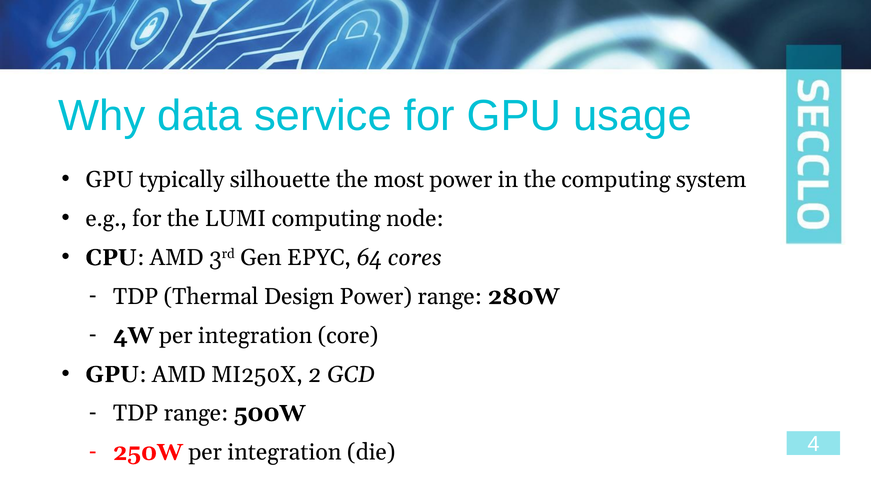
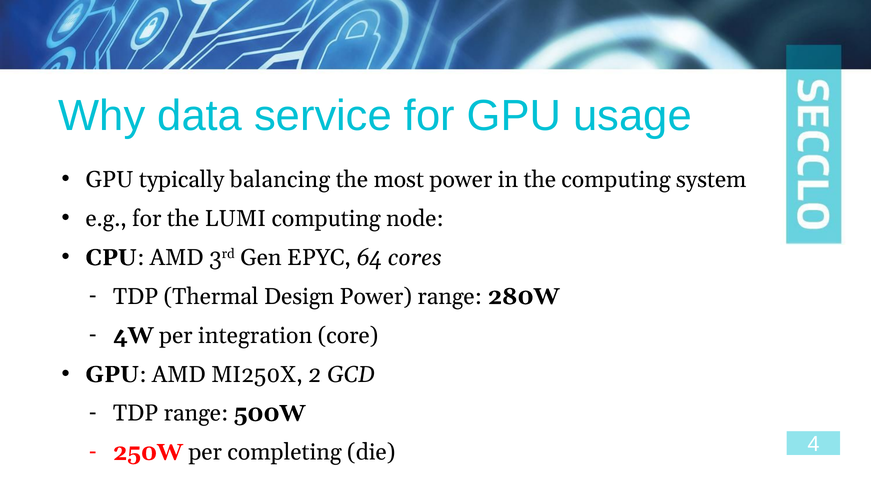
silhouette: silhouette -> balancing (280, 180)
250W per integration: integration -> completing (285, 452)
